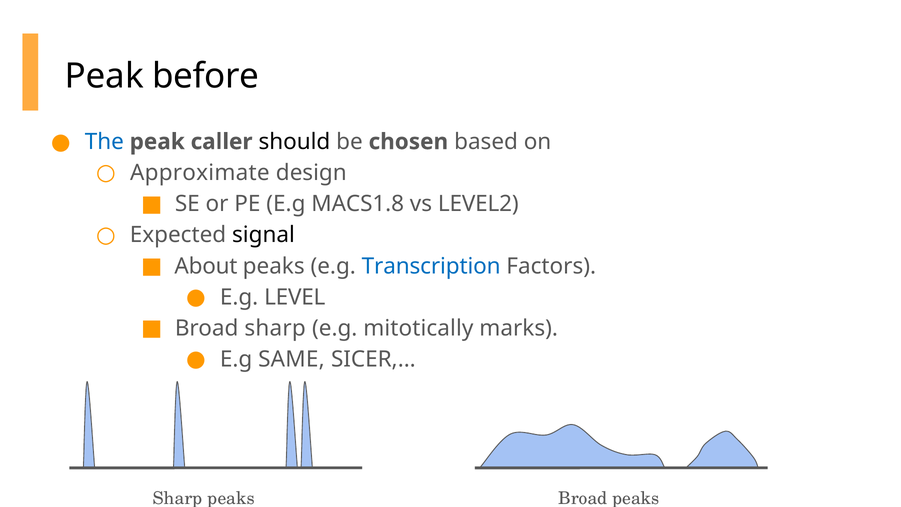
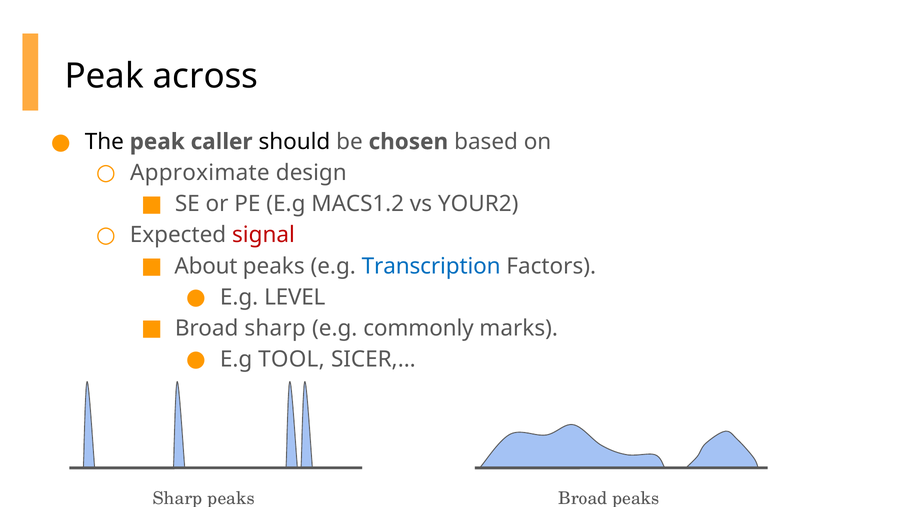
before: before -> across (205, 76)
The colour: blue -> black (104, 142)
MACS1.8: MACS1.8 -> MACS1.2 (358, 204)
LEVEL2: LEVEL2 -> YOUR2 (478, 204)
signal colour: black -> red (263, 235)
mitotically: mitotically -> commonly (418, 328)
SAME: SAME -> TOOL (291, 359)
